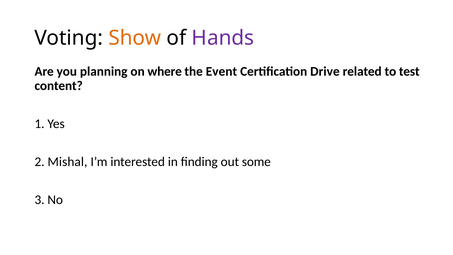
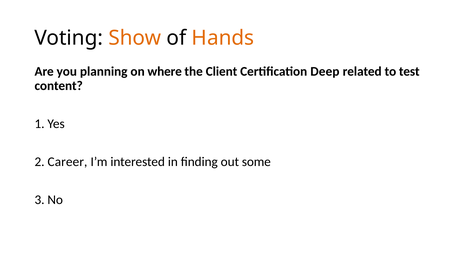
Hands colour: purple -> orange (223, 38)
Event: Event -> Client (222, 72)
Drive: Drive -> Deep (325, 72)
Mishal: Mishal -> Career (67, 162)
